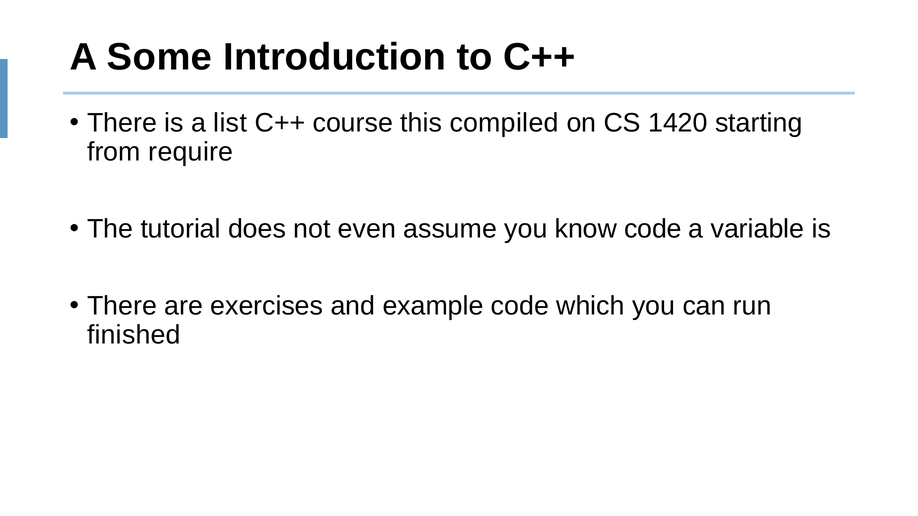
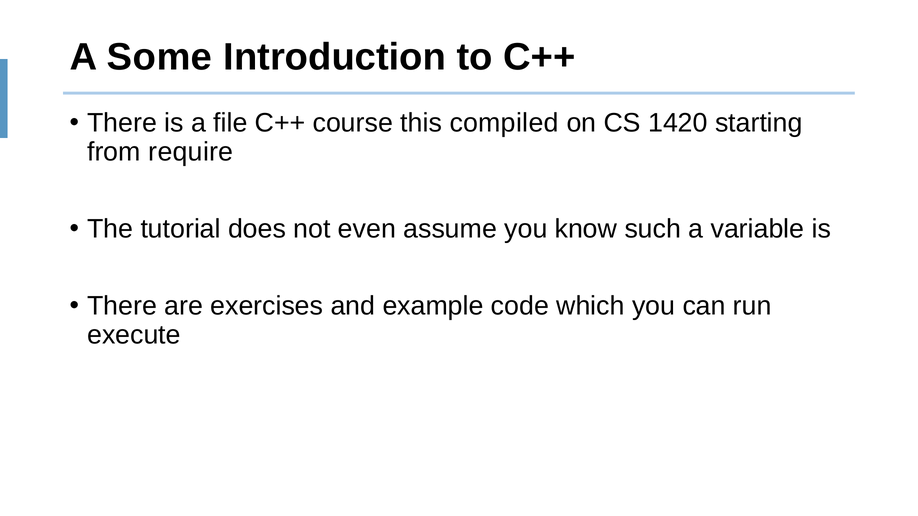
list: list -> file (230, 123)
know code: code -> such (653, 229)
finished: finished -> execute (134, 335)
